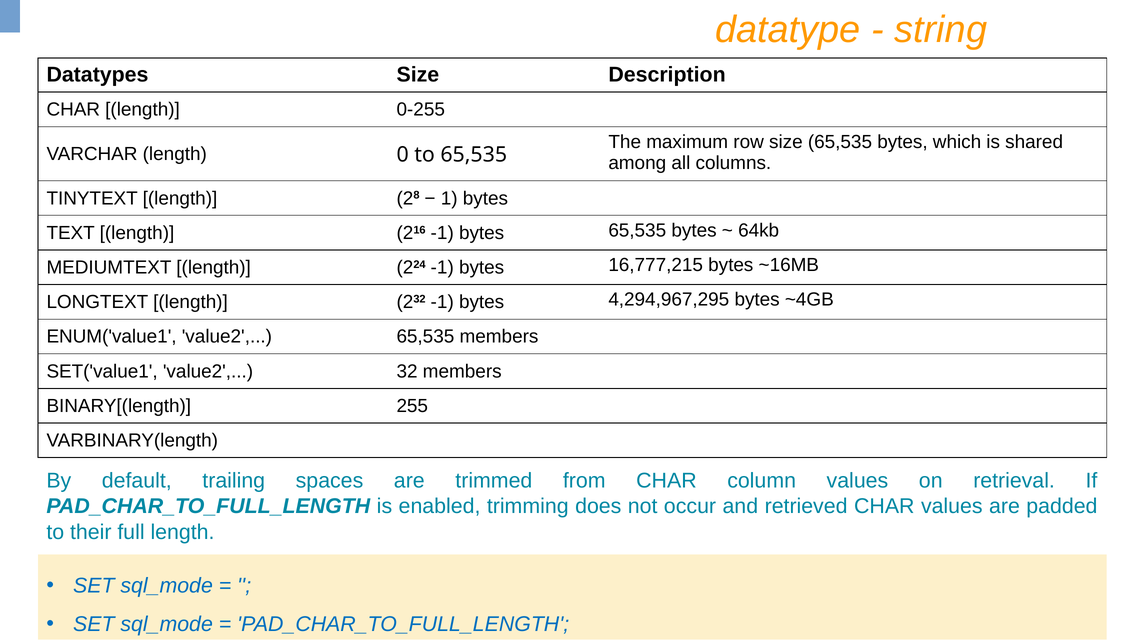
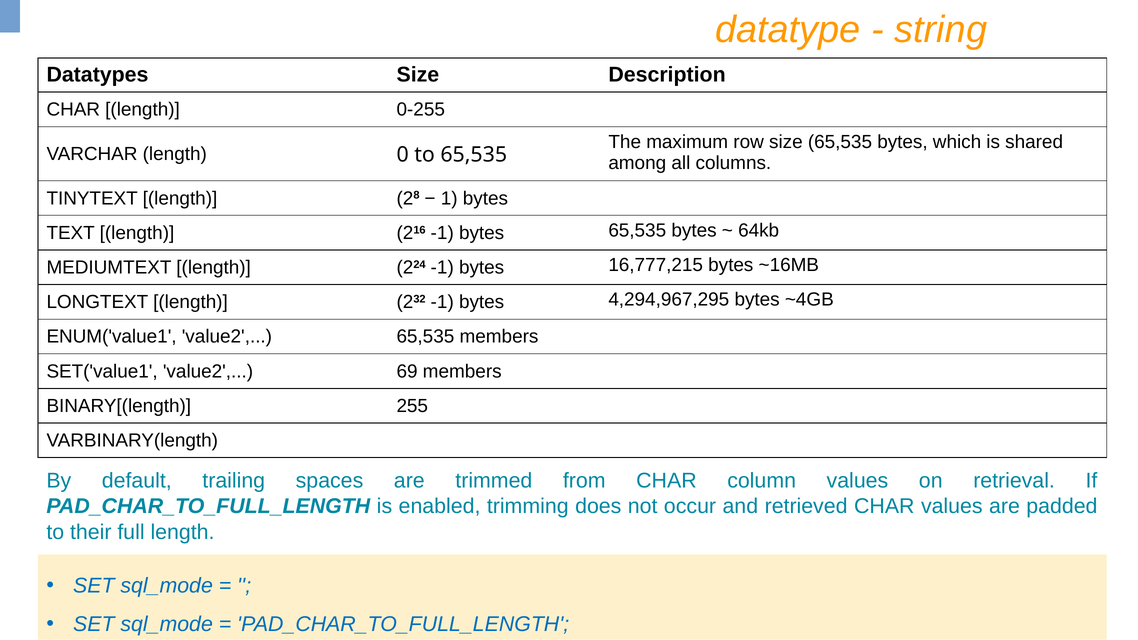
32: 32 -> 69 (407, 371)
